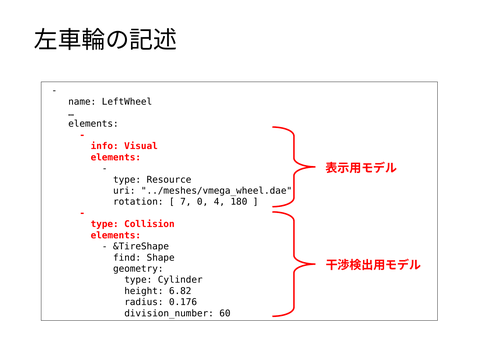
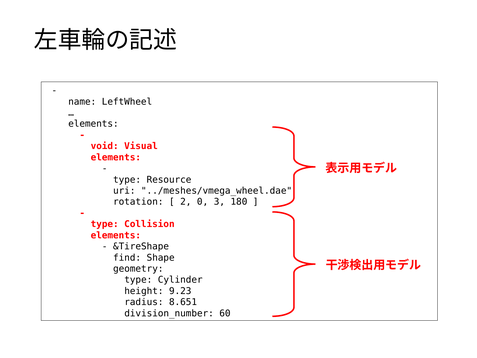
info: info -> void (105, 146)
7: 7 -> 2 (186, 202)
4: 4 -> 3 (219, 202)
6.82: 6.82 -> 9.23 (180, 291)
0.176: 0.176 -> 8.651 (183, 302)
